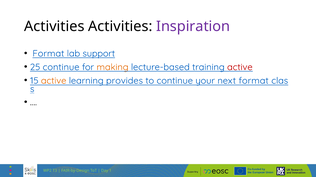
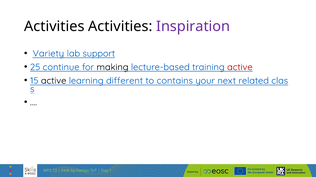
Format: Format -> Variety (48, 54)
making colour: orange -> black (113, 67)
active colour: orange -> black (54, 81)
provides: provides -> different (125, 81)
to continue: continue -> contains (175, 81)
next format: format -> related (254, 81)
